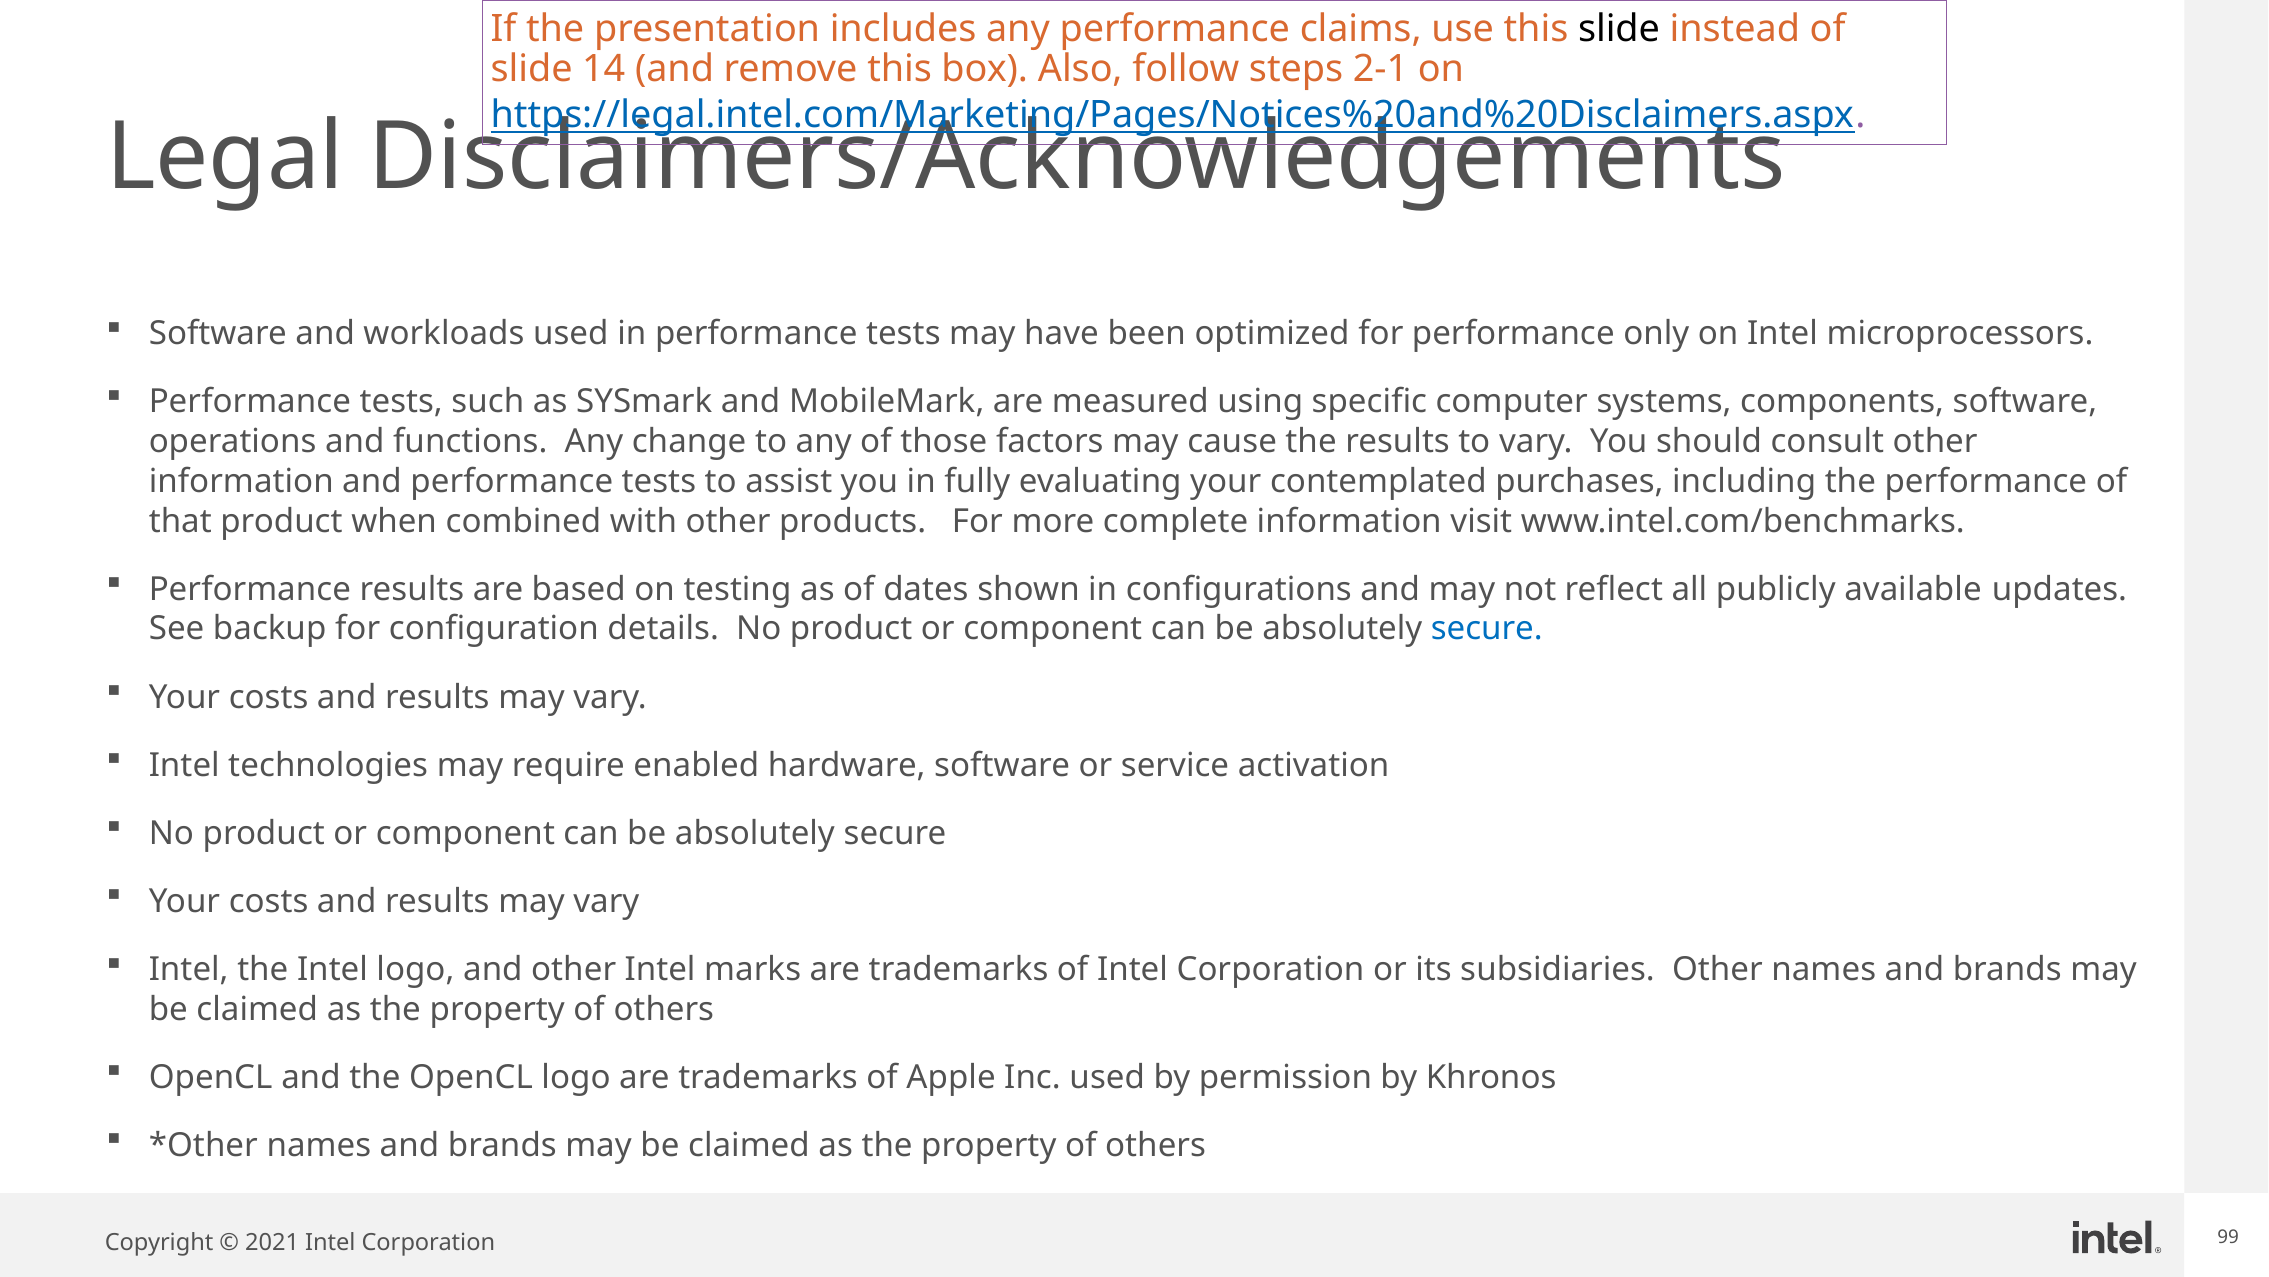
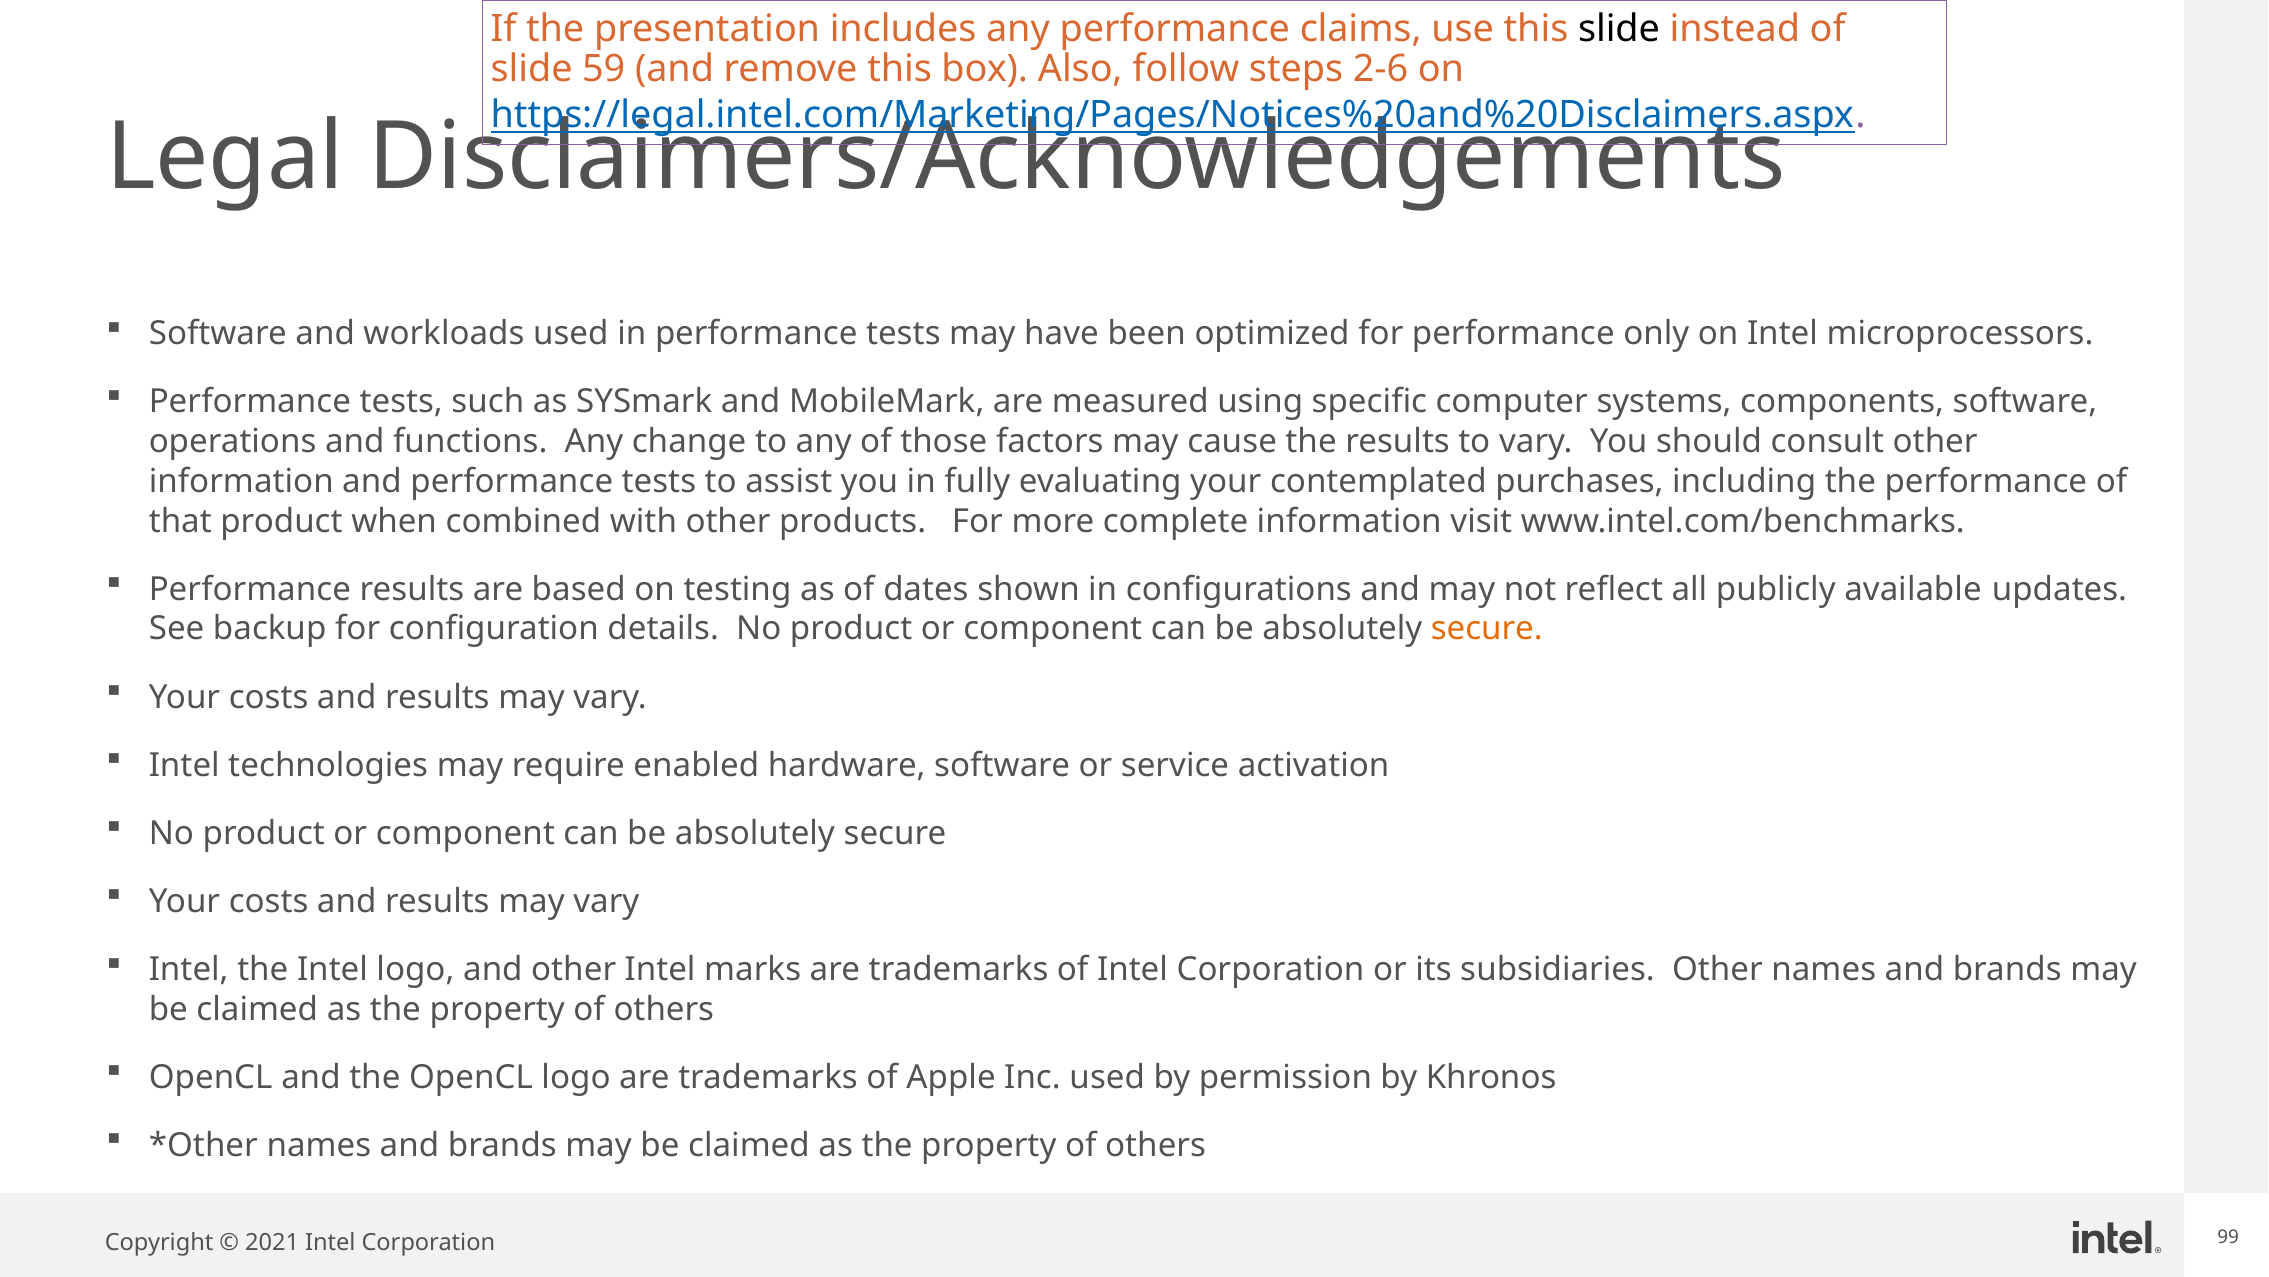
14: 14 -> 59 (604, 69)
2-1: 2-1 -> 2-6 (1381, 69)
secure colour: blue -> orange (1487, 629)
